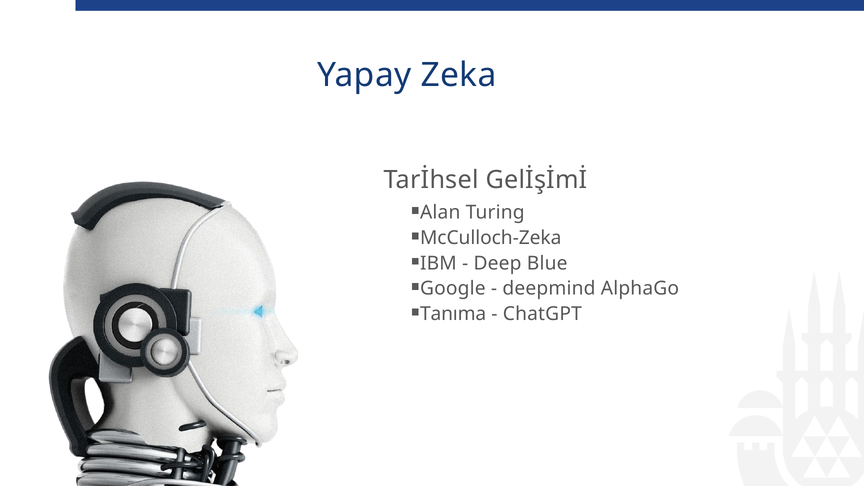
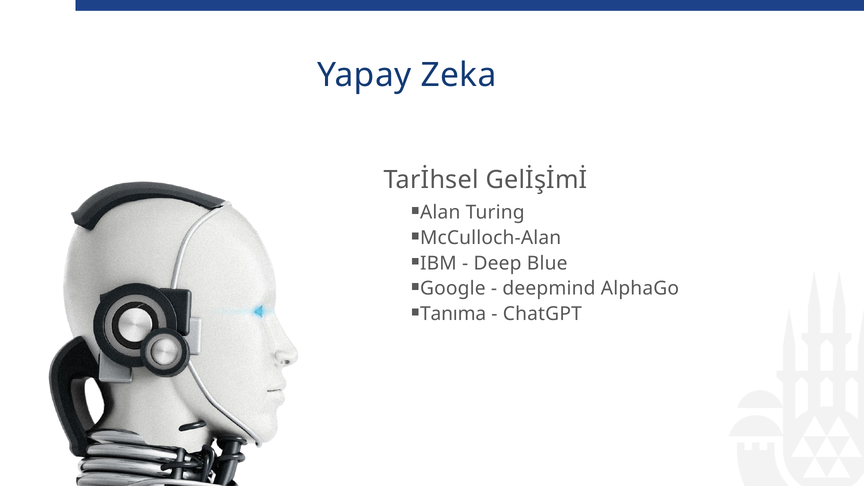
McCulloch-Zeka: McCulloch-Zeka -> McCulloch-Alan (491, 238)
